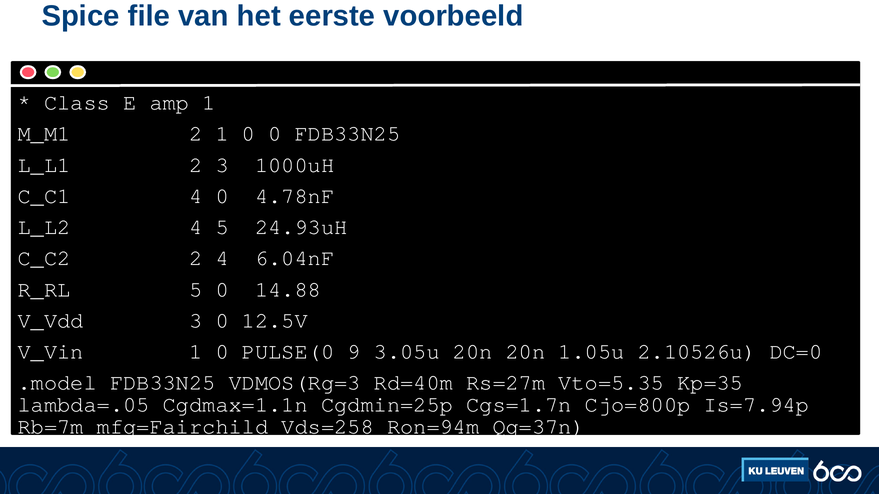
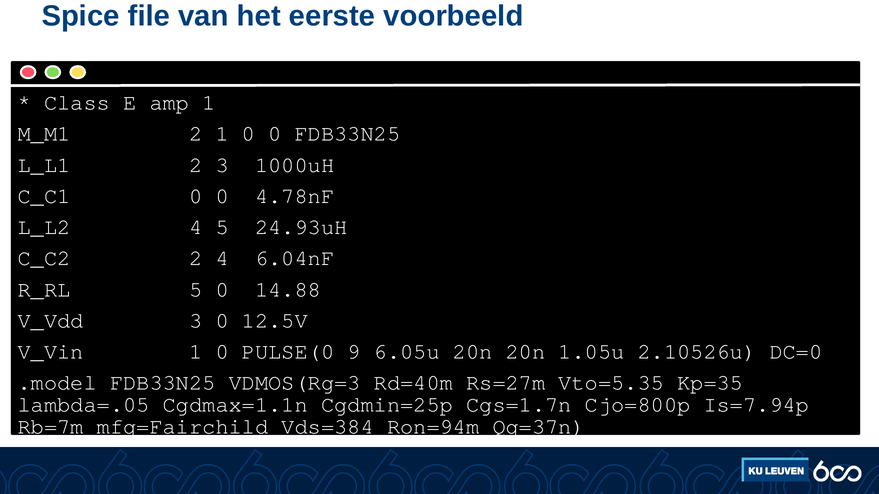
C_C1 4: 4 -> 0 (196, 196)
3.05u: 3.05u -> 6.05u (407, 352)
Vds=258: Vds=258 -> Vds=384 (328, 427)
